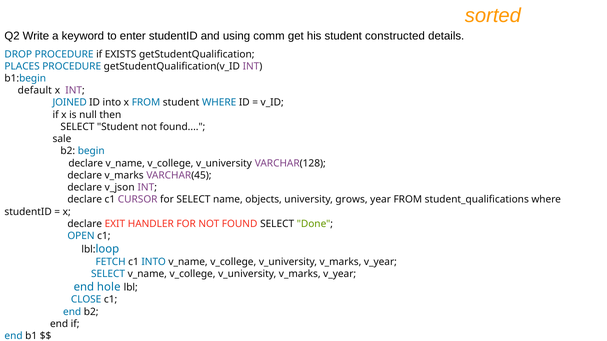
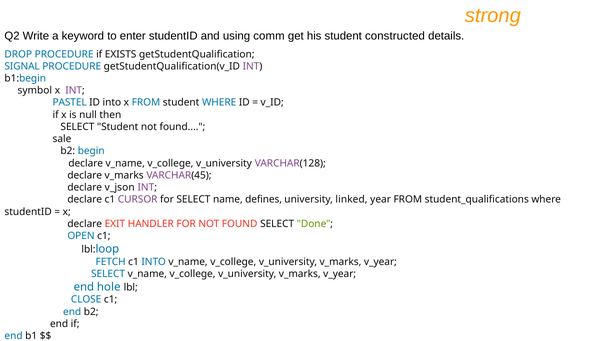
sorted: sorted -> strong (493, 16)
PLACES: PLACES -> SIGNAL (22, 66)
default: default -> symbol (35, 91)
JOINED: JOINED -> PASTEL (70, 103)
objects: objects -> defines (264, 200)
grows: grows -> linked (352, 200)
